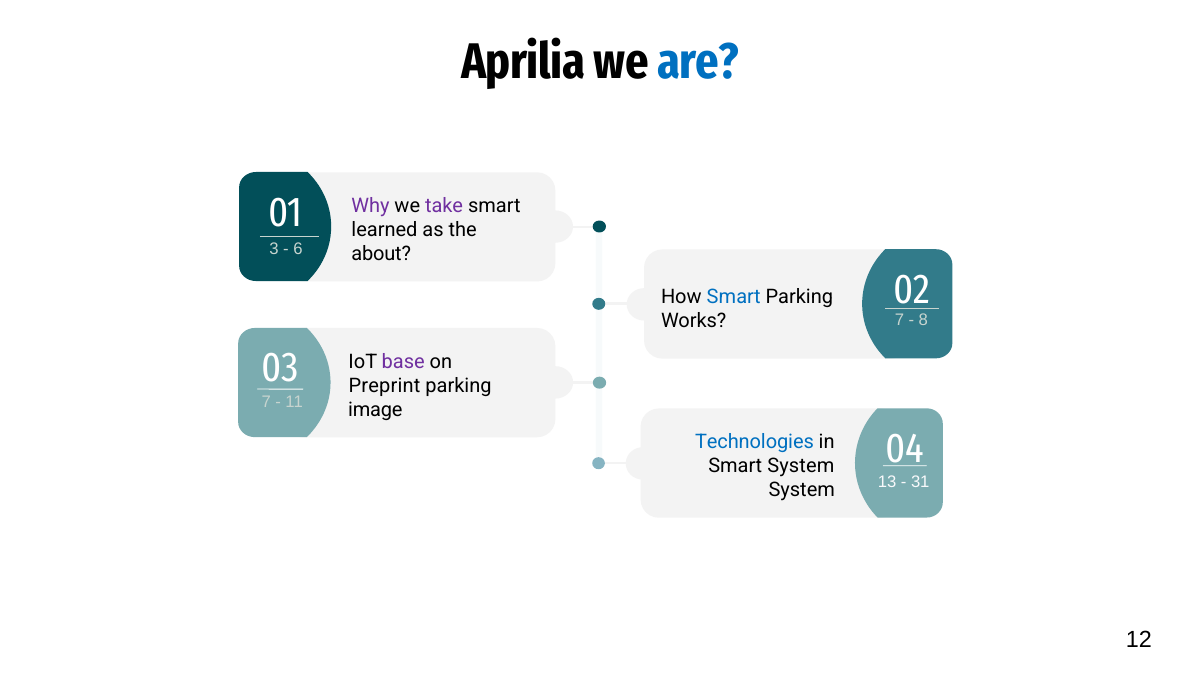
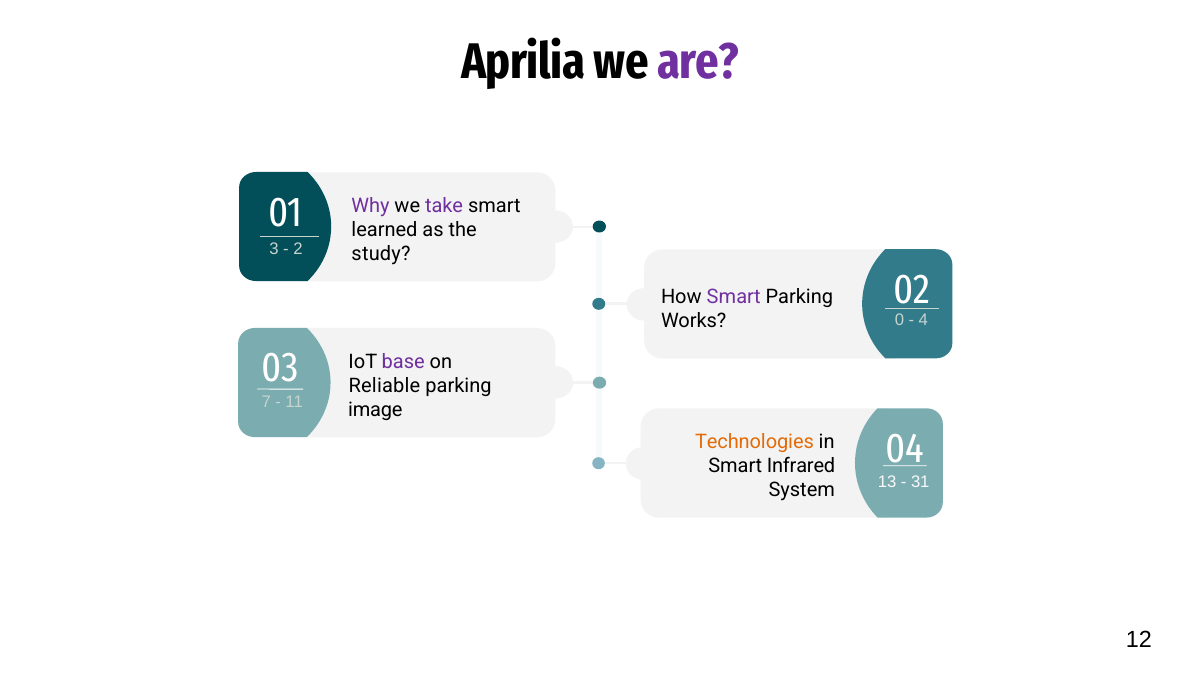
are colour: blue -> purple (698, 62)
6: 6 -> 2 (298, 249)
about: about -> study (381, 254)
Smart colour: blue -> purple (734, 297)
Works 7: 7 -> 0 (899, 320)
8: 8 -> 4 (923, 320)
Preprint: Preprint -> Reliable (384, 386)
Technologies colour: blue -> orange (754, 442)
Smart System: System -> Infrared (801, 466)
